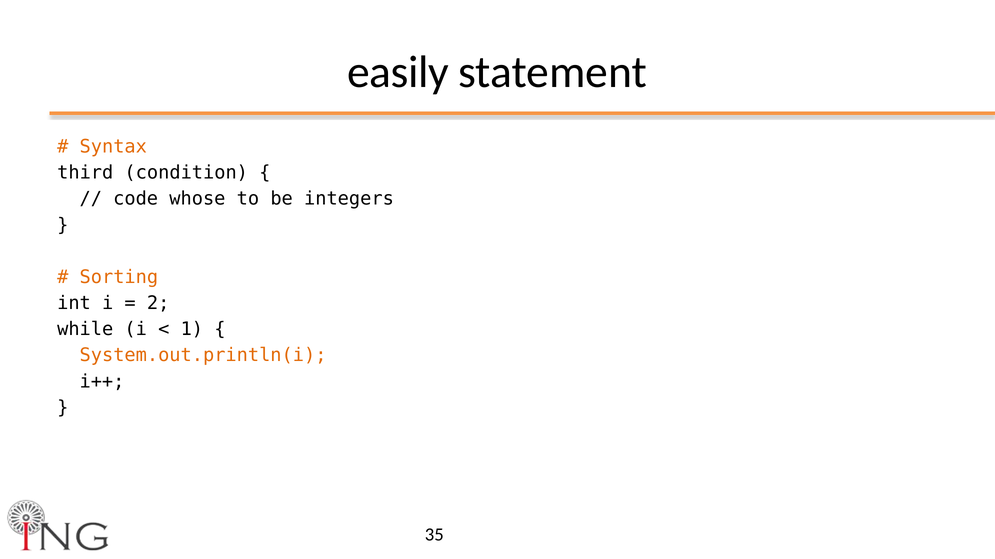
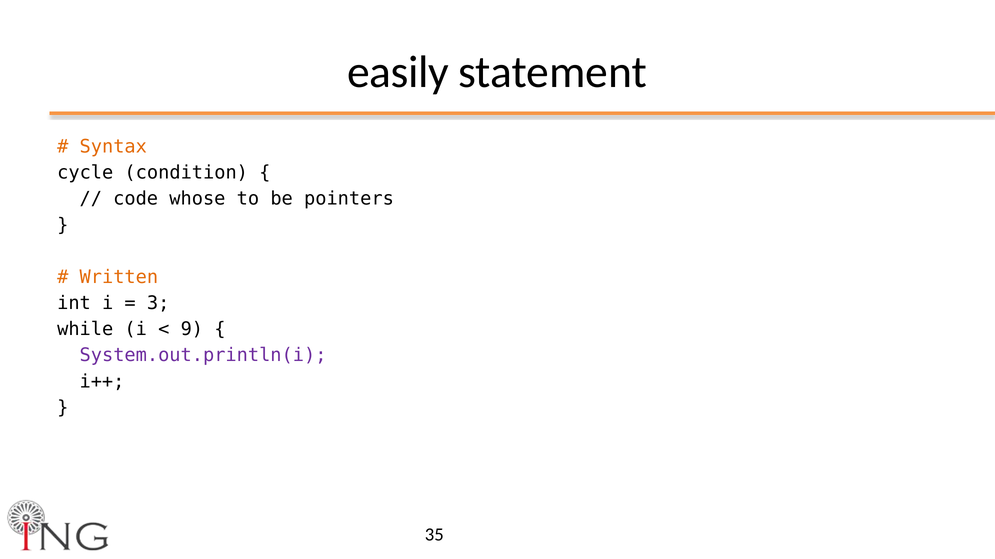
third: third -> cycle (85, 173)
integers: integers -> pointers (349, 199)
Sorting: Sorting -> Written (119, 277)
2: 2 -> 3 (158, 304)
1: 1 -> 9 (192, 330)
System.out.println(i colour: orange -> purple (203, 356)
